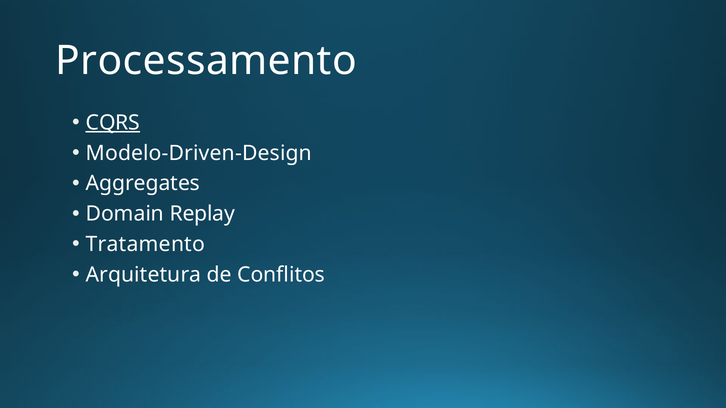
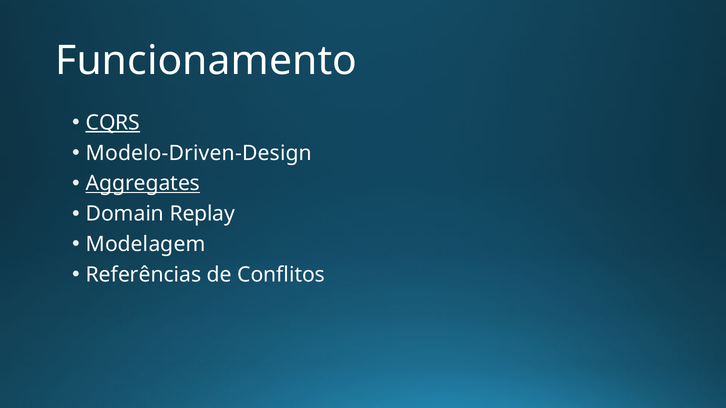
Processamento: Processamento -> Funcionamento (206, 61)
Aggregates underline: none -> present (143, 184)
Tratamento: Tratamento -> Modelagem (146, 245)
Arquitetura: Arquitetura -> Referências (144, 275)
